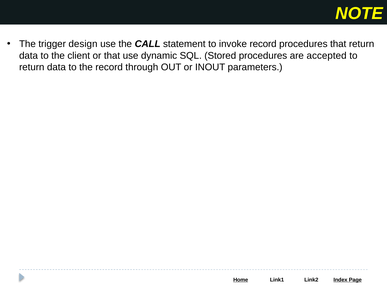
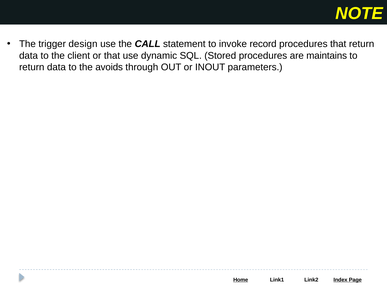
accepted: accepted -> maintains (327, 55)
the record: record -> avoids (109, 67)
